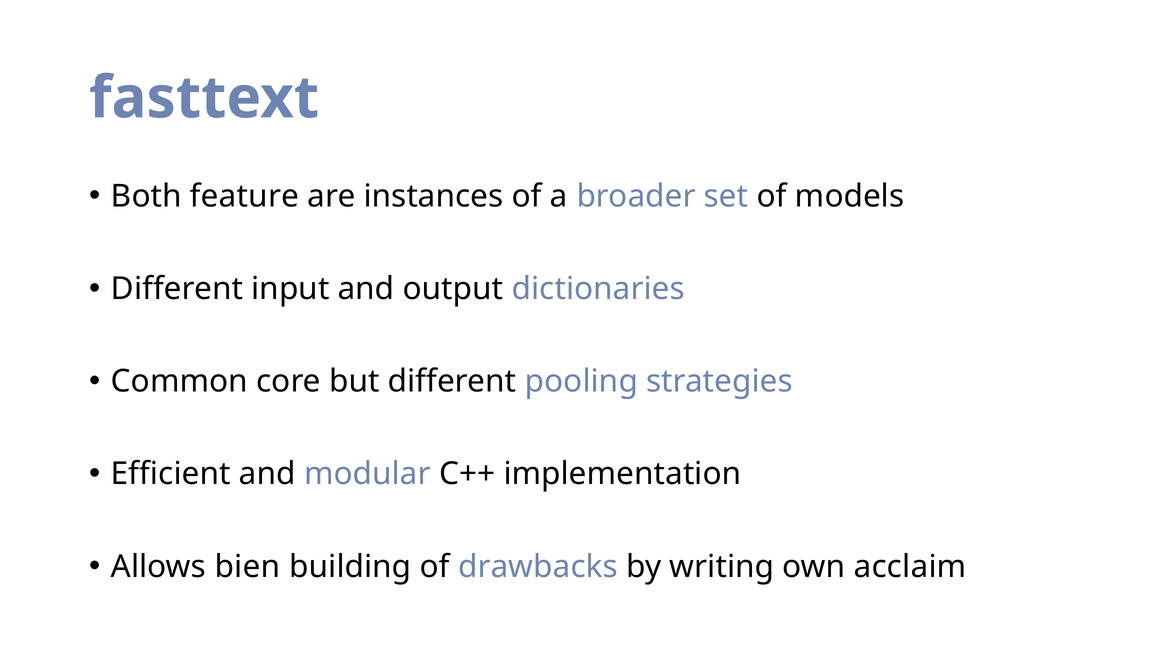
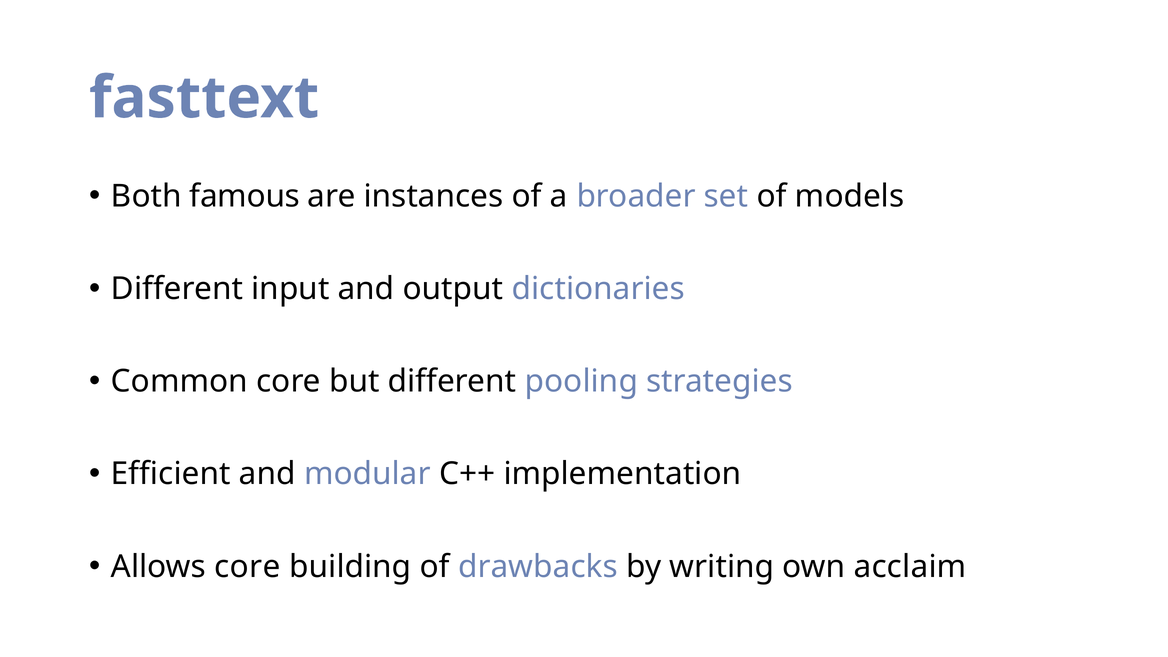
feature: feature -> famous (245, 196)
Allows bien: bien -> core (247, 567)
